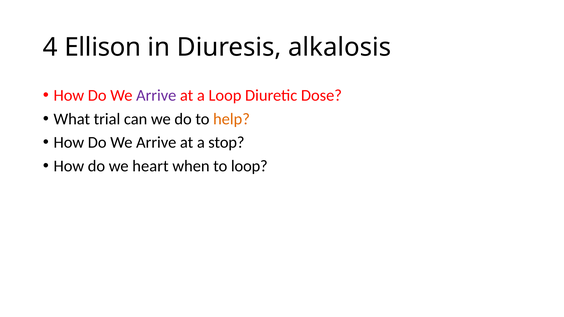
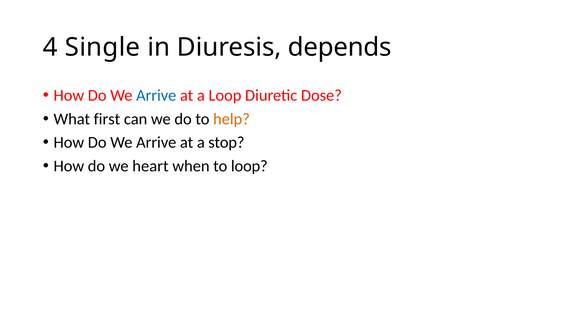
Ellison: Ellison -> Single (103, 47)
alkalosis: alkalosis -> depends (340, 47)
Arrive colour: purple -> blue (156, 95)
trial: trial -> first (107, 119)
